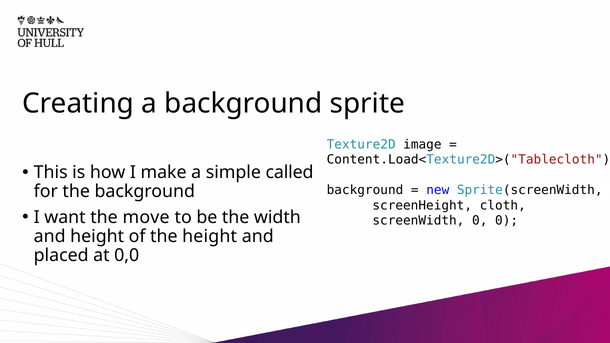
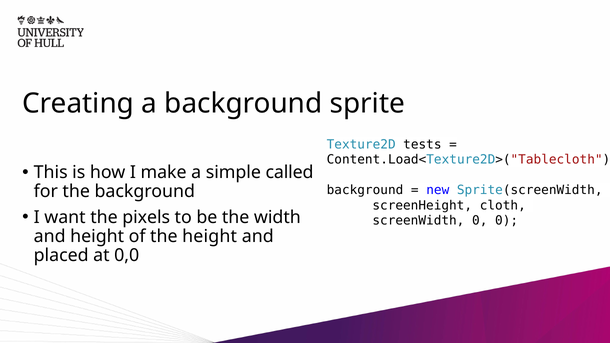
image: image -> tests (422, 144)
move: move -> pixels (146, 217)
